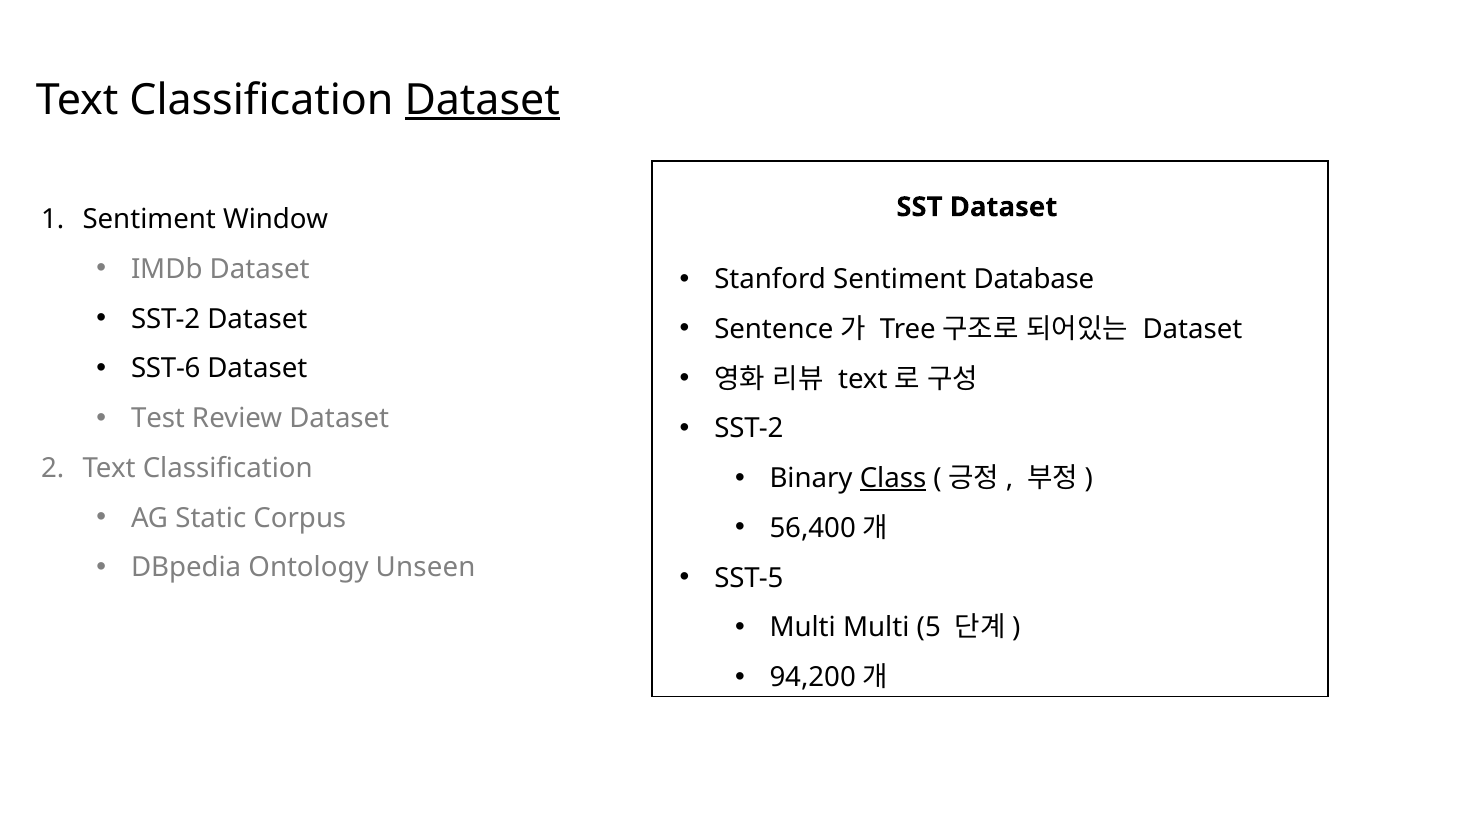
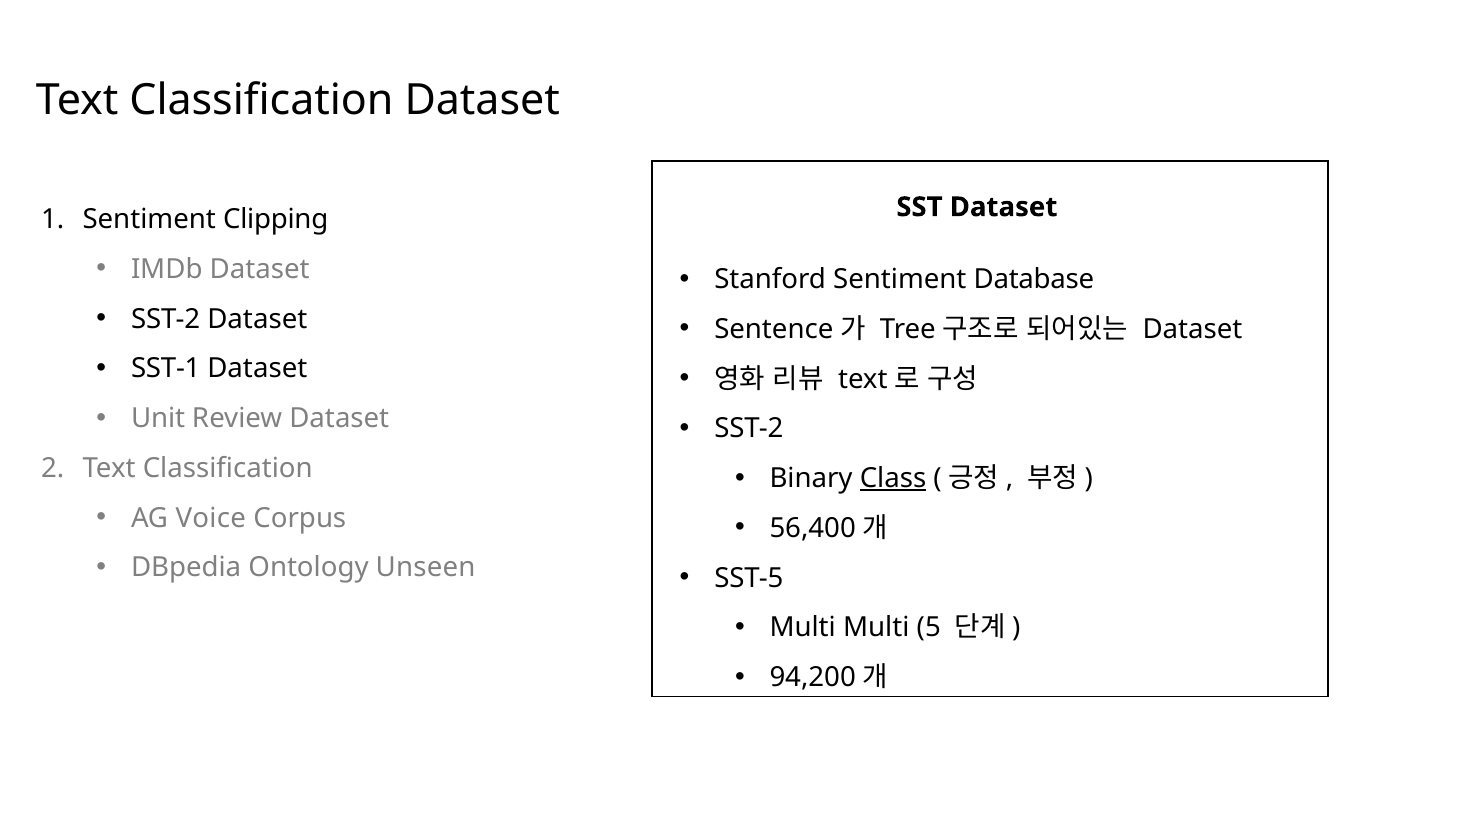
Dataset underline: present -> none (482, 100)
Window: Window -> Clipping (276, 220)
SST-6: SST-6 -> SST-1 (166, 369)
Test: Test -> Unit (158, 419)
Static: Static -> Voice (211, 518)
